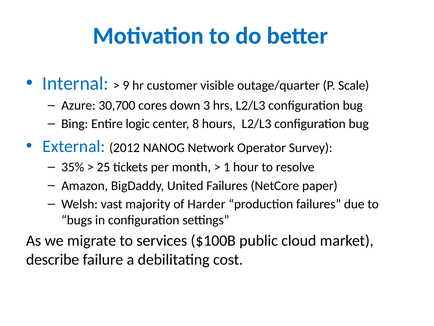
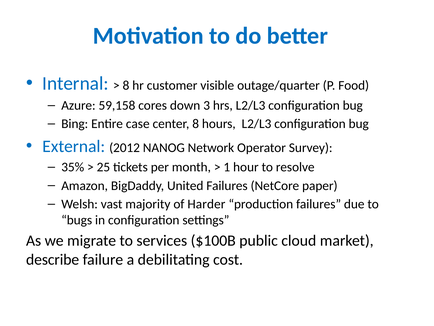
9: 9 -> 8 (126, 85)
Scale: Scale -> Food (354, 85)
30,700: 30,700 -> 59,158 (117, 105)
logic: logic -> case (138, 124)
